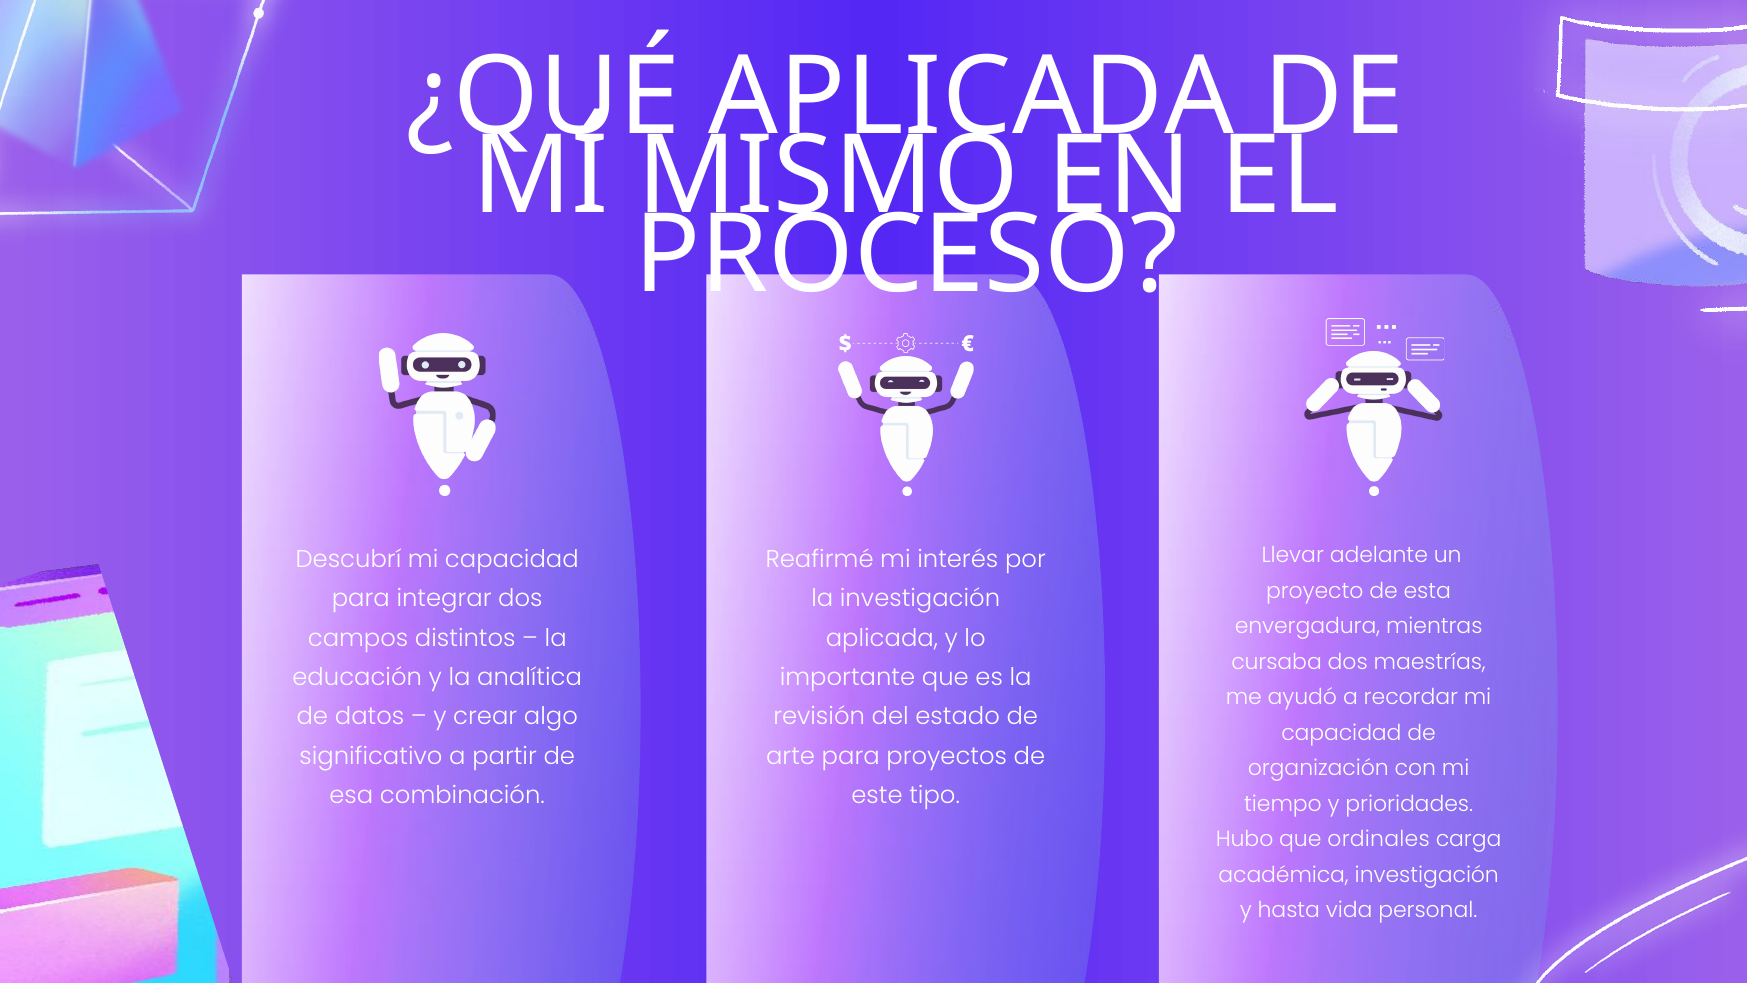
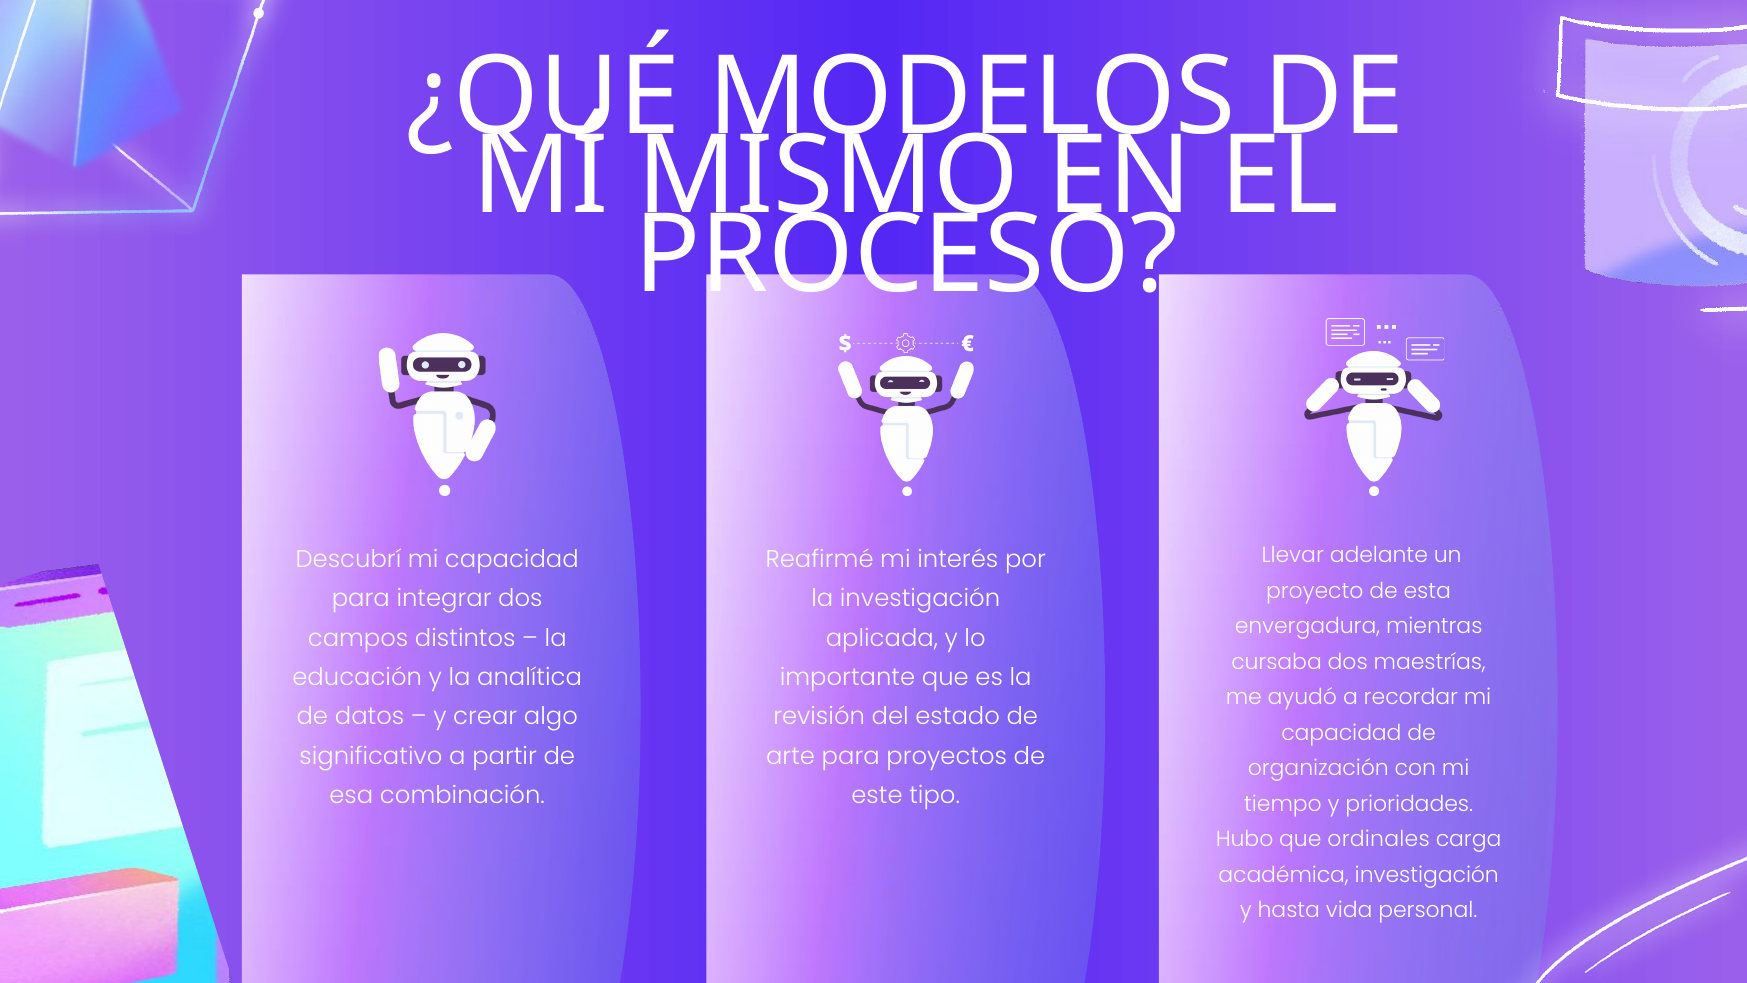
¿QUÉ APLICADA: APLICADA -> MODELOS (972, 97)
